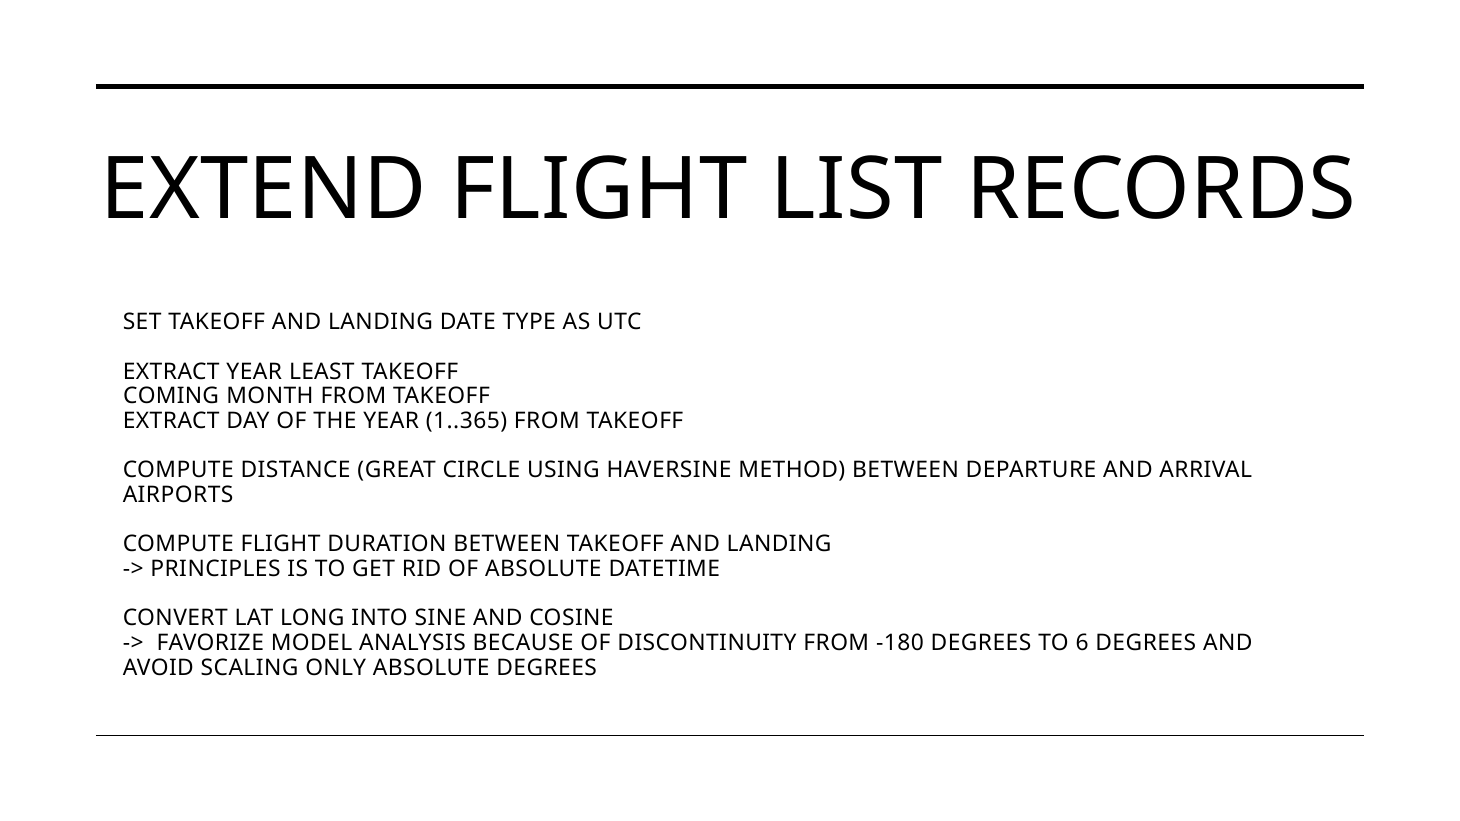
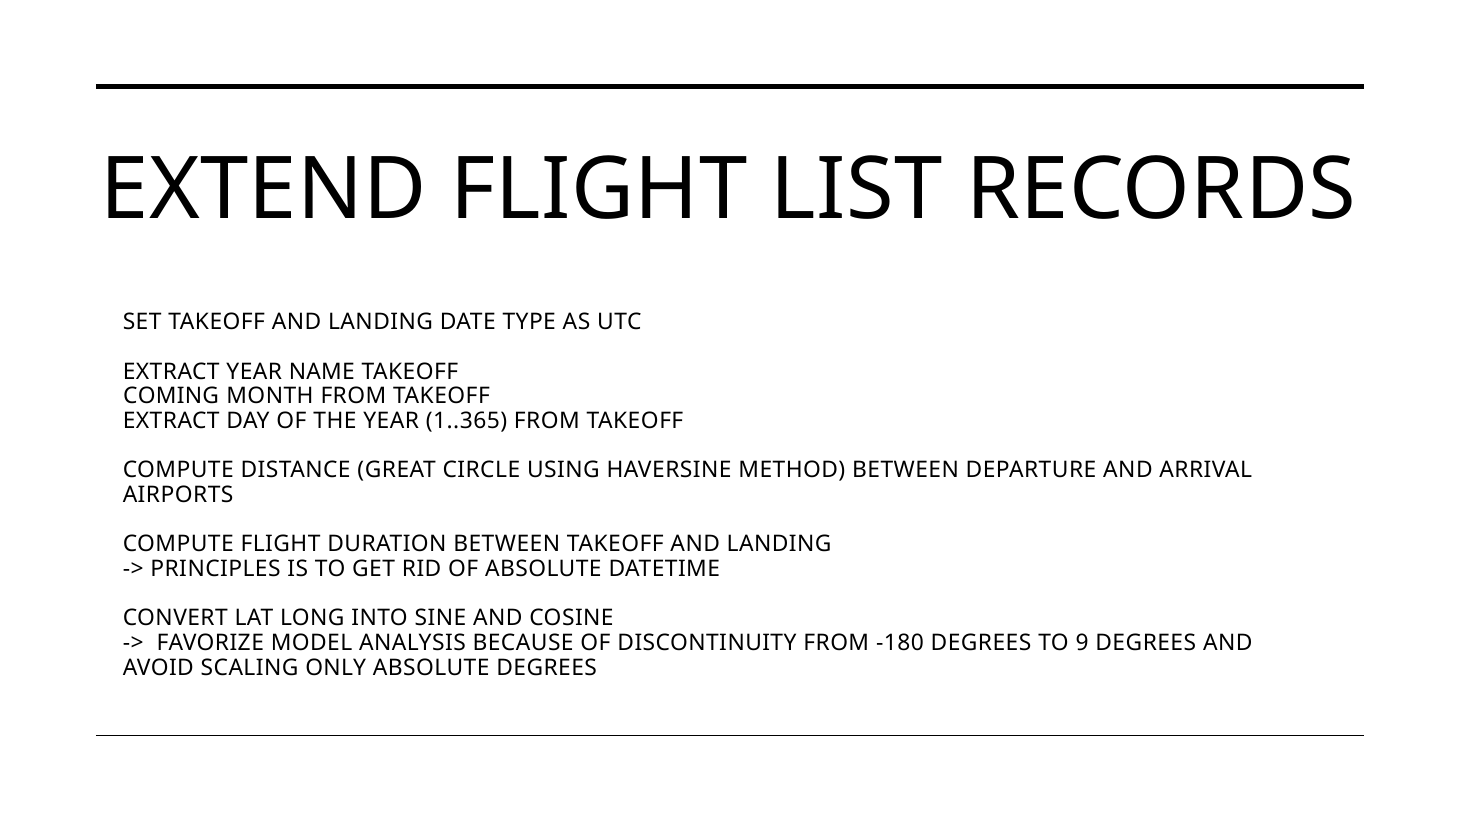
LEAST: LEAST -> NAME (322, 372)
6: 6 -> 9 (1082, 643)
